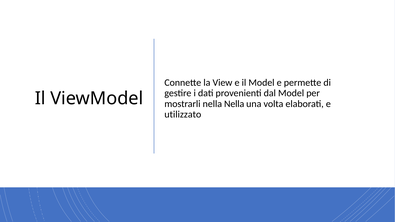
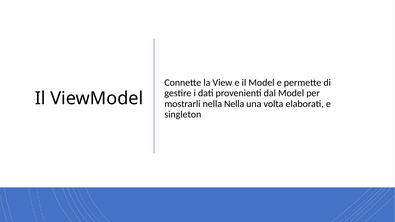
utilizzato: utilizzato -> singleton (183, 115)
